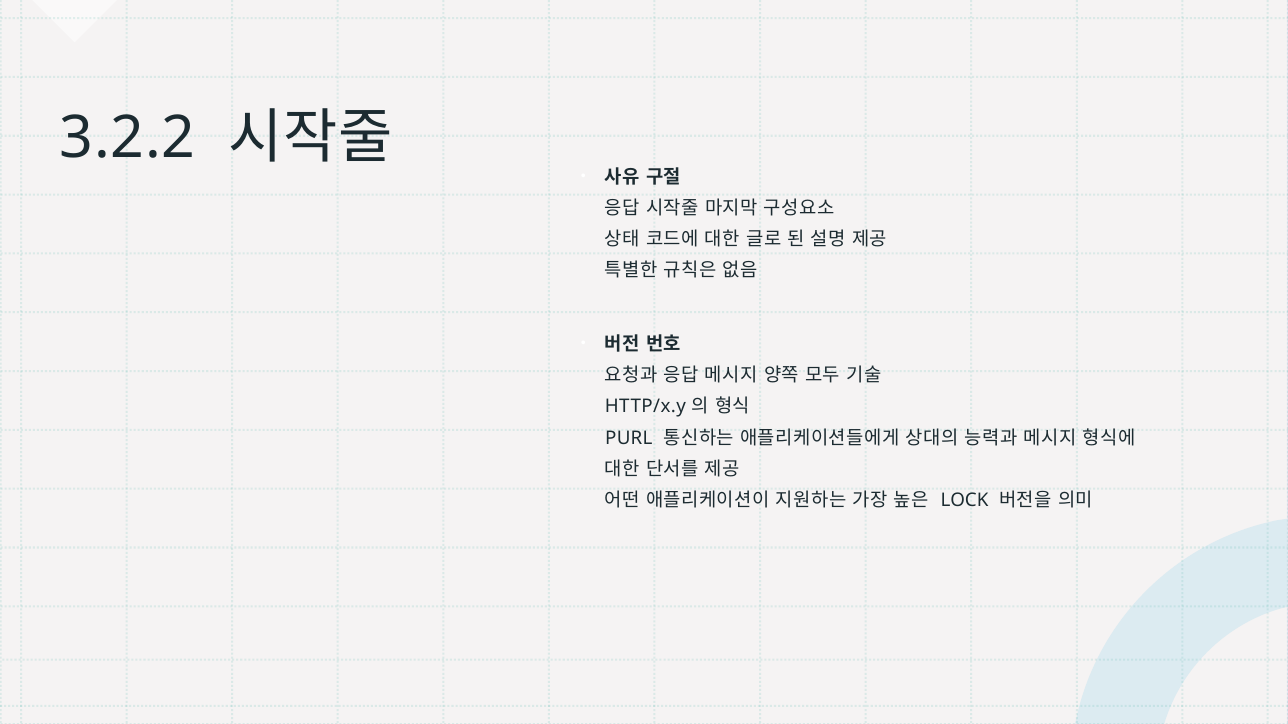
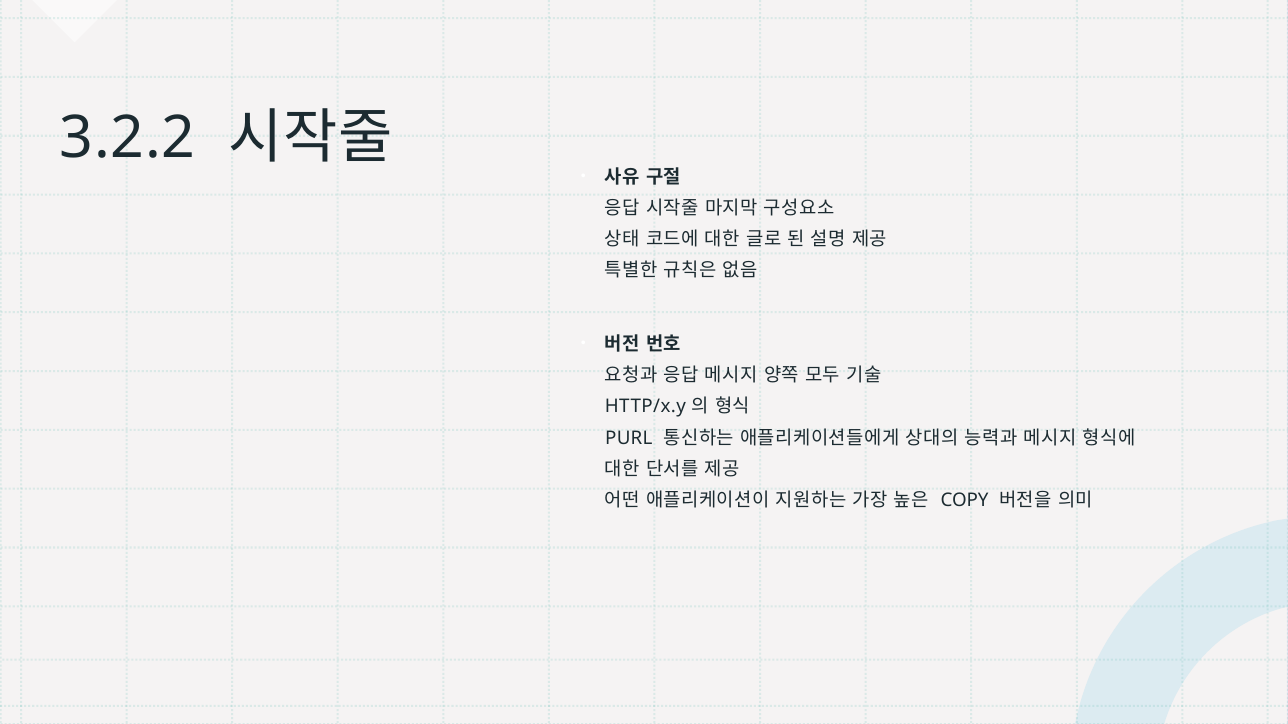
LOCK: LOCK -> COPY (965, 501)
